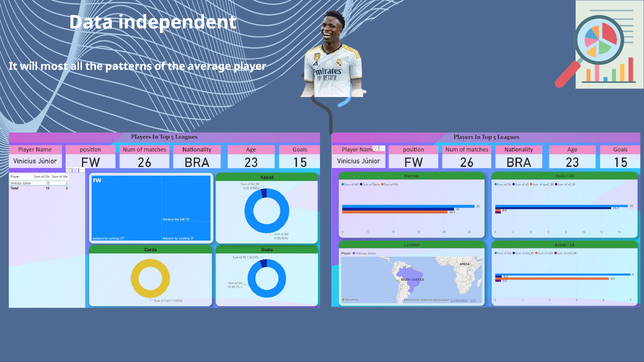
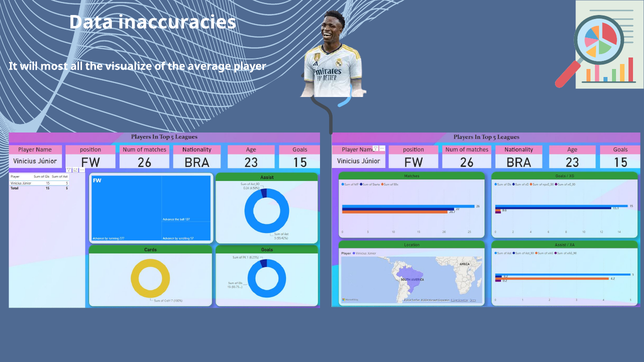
independent: independent -> inaccuracies (177, 22)
patterns: patterns -> visualize (129, 66)
